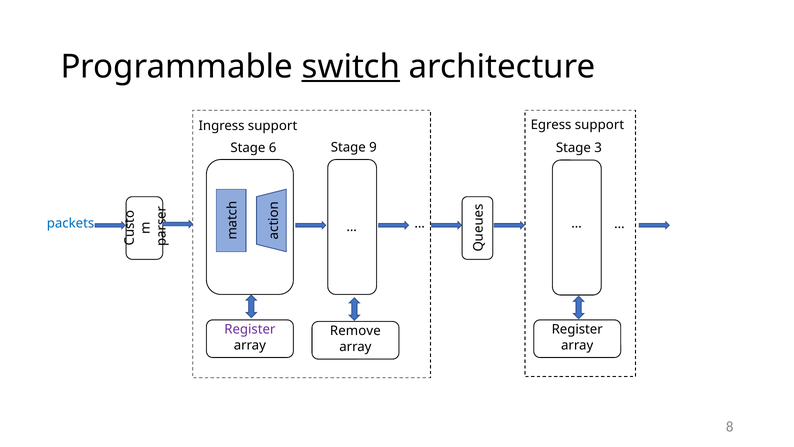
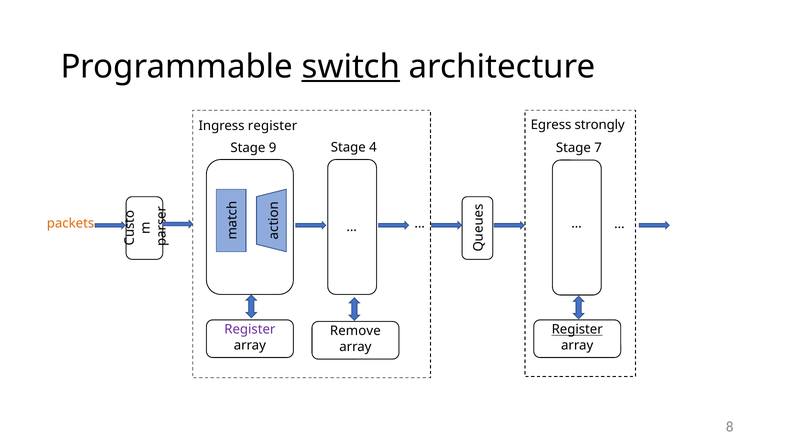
Egress support: support -> strongly (600, 125)
Ingress support: support -> register (273, 126)
3: 3 -> 7 (598, 148)
6: 6 -> 9 (273, 148)
9: 9 -> 4 (373, 147)
packets colour: blue -> orange (71, 223)
Register underline: none -> present (577, 329)
